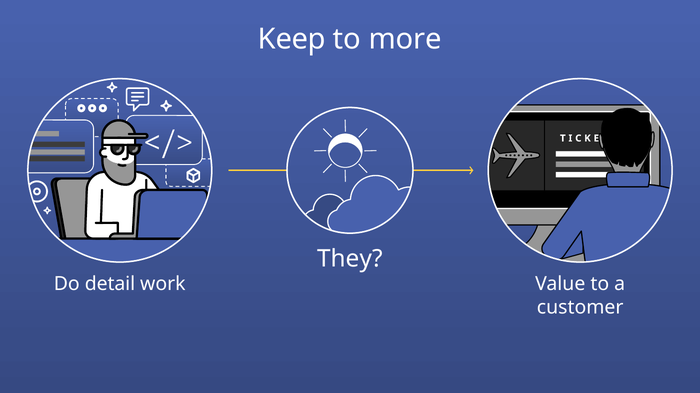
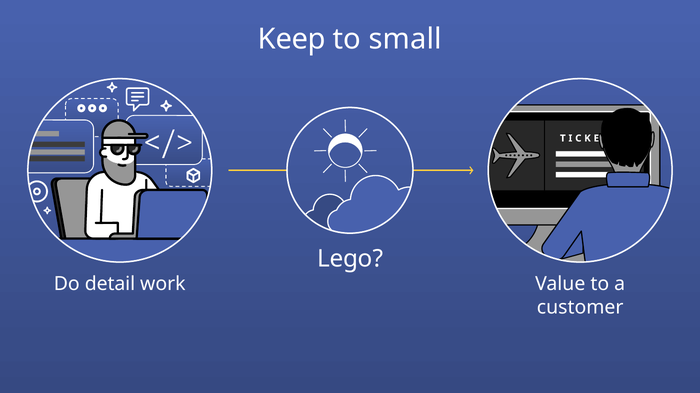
more: more -> small (405, 39)
They: They -> Lego (350, 259)
